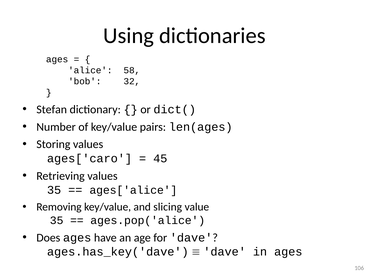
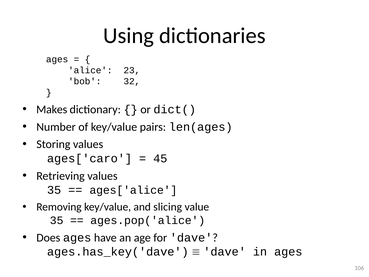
58: 58 -> 23 (132, 70)
Stefan: Stefan -> Makes (52, 109)
